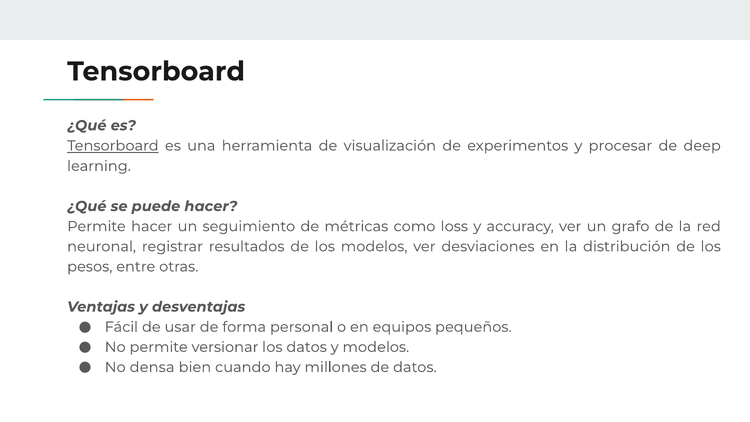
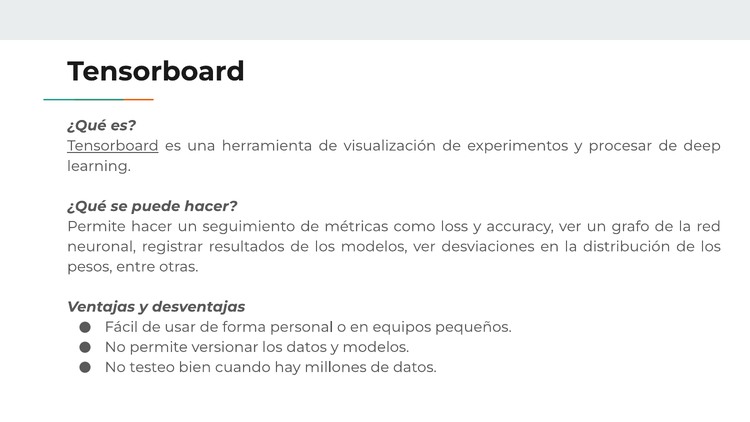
densa: densa -> testeo (152, 367)
